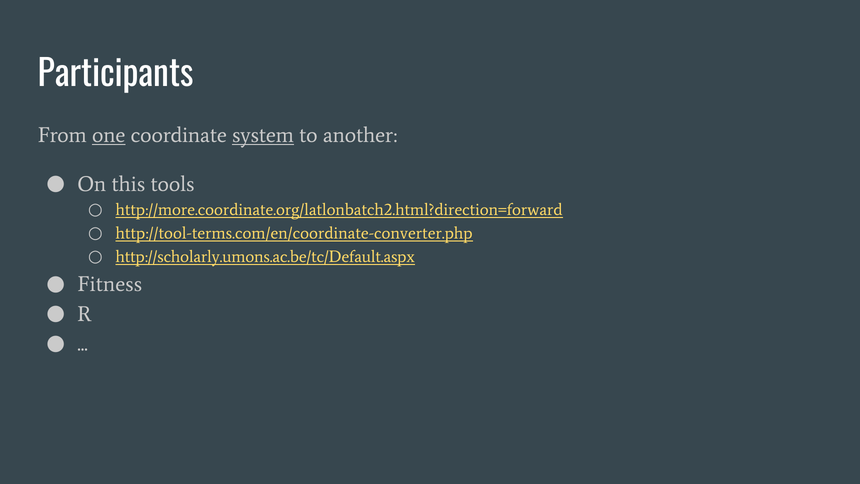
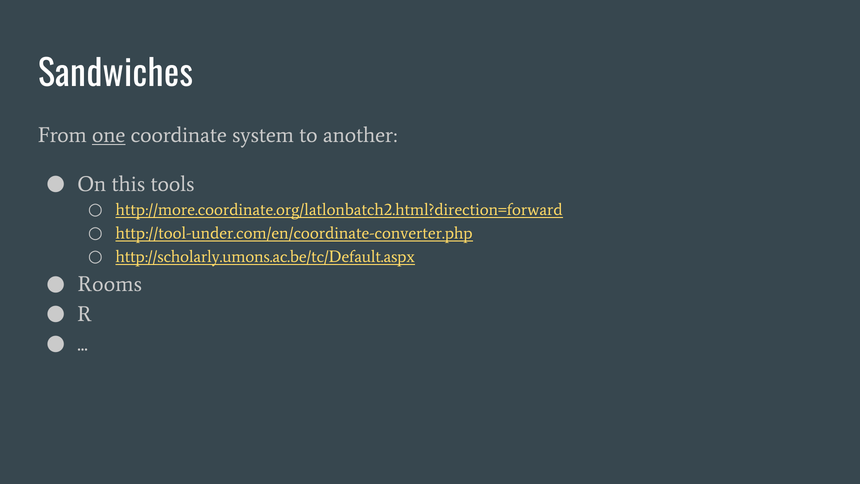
Participants: Participants -> Sandwiches (116, 74)
system underline: present -> none (263, 135)
http://tool-terms.com/en/coordinate-converter.php: http://tool-terms.com/en/coordinate-converter.php -> http://tool-under.com/en/coordinate-converter.php (294, 233)
Fitness: Fitness -> Rooms (110, 284)
